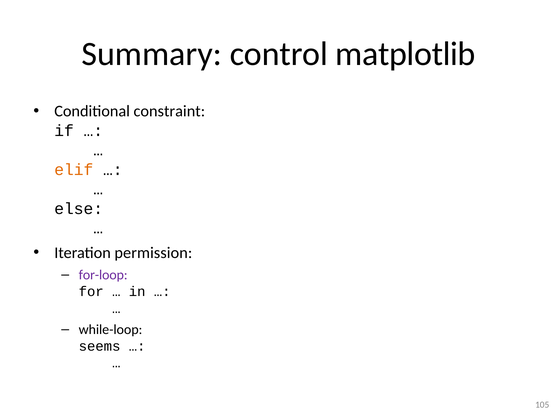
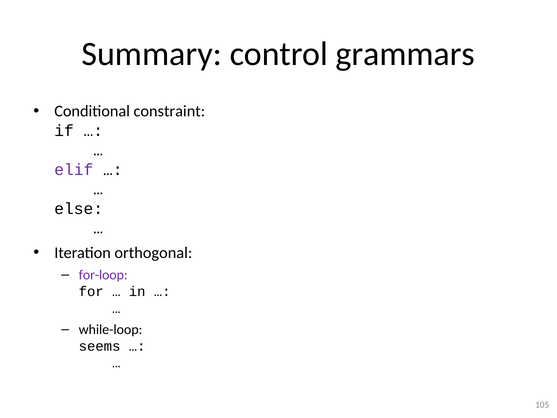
matplotlib: matplotlib -> grammars (405, 54)
elif colour: orange -> purple (74, 170)
permission: permission -> orthogonal (153, 253)
